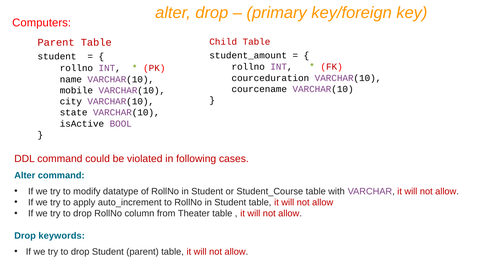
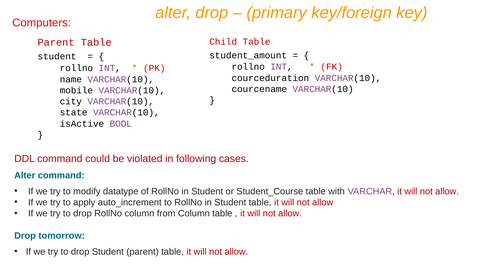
from Theater: Theater -> Column (194, 214)
keywords: keywords -> tomorrow (62, 236)
